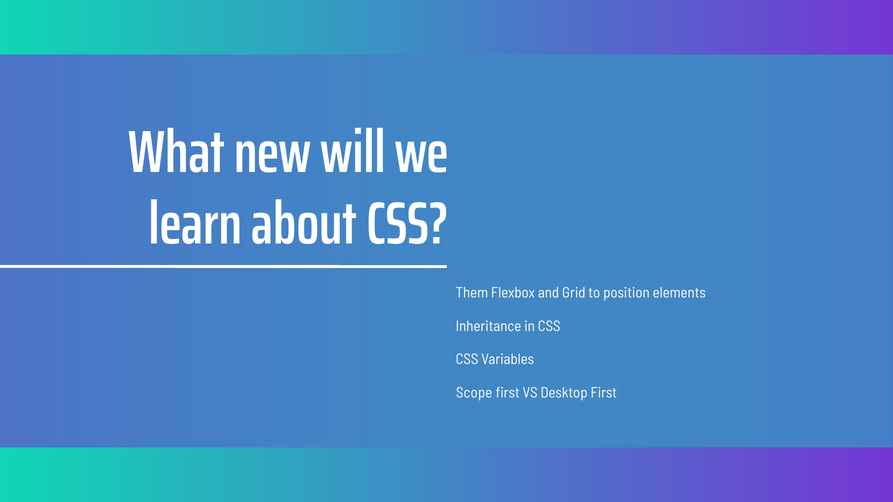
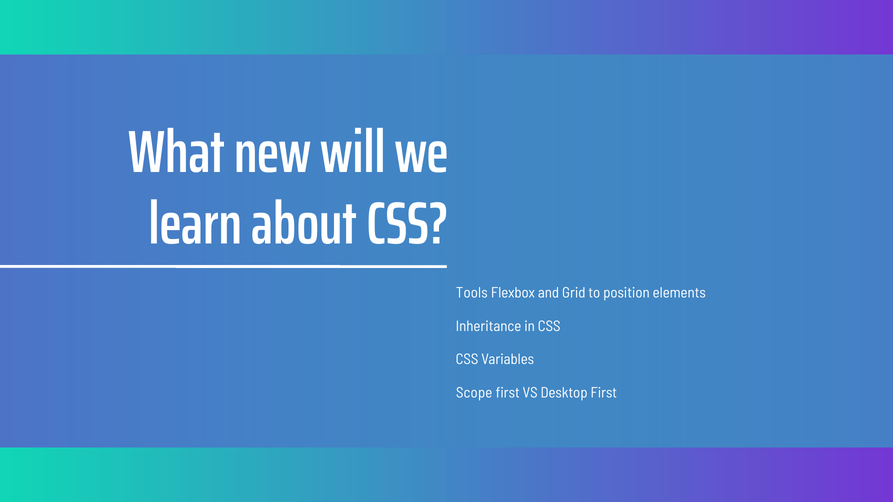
Them: Them -> Tools (472, 293)
